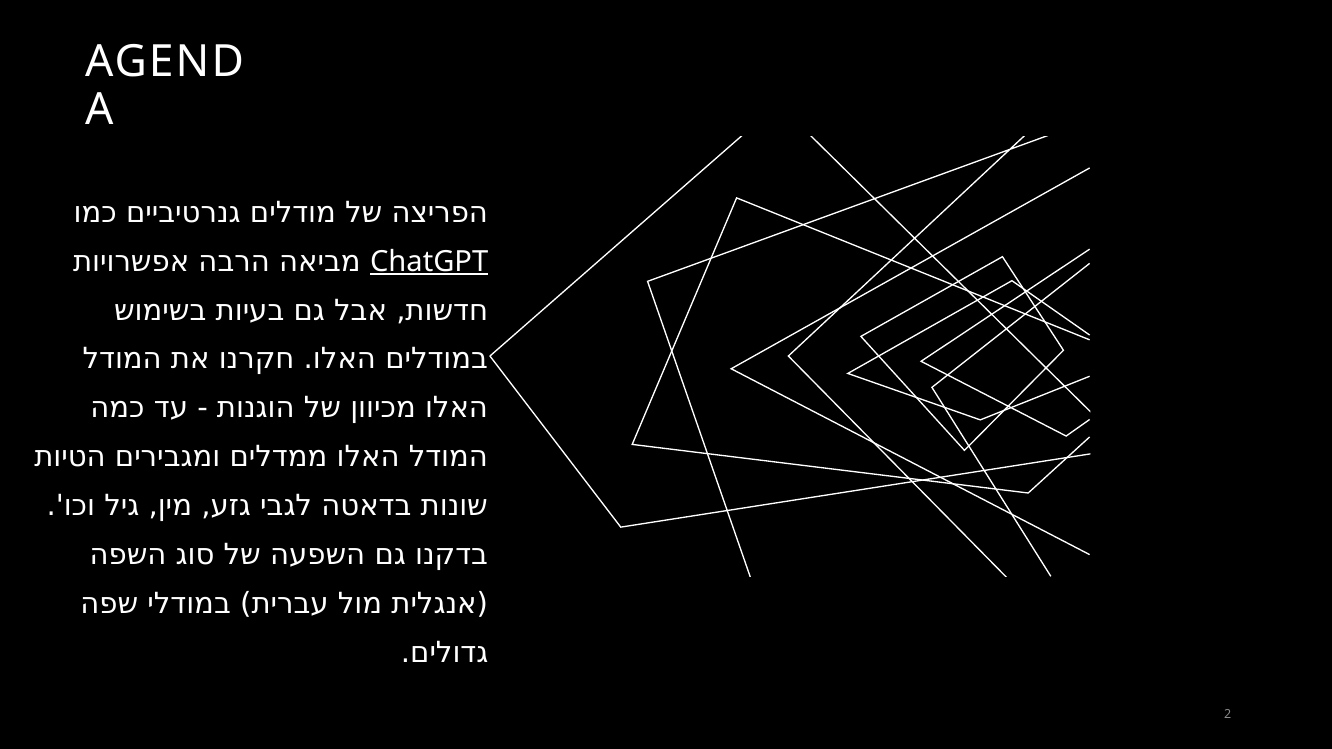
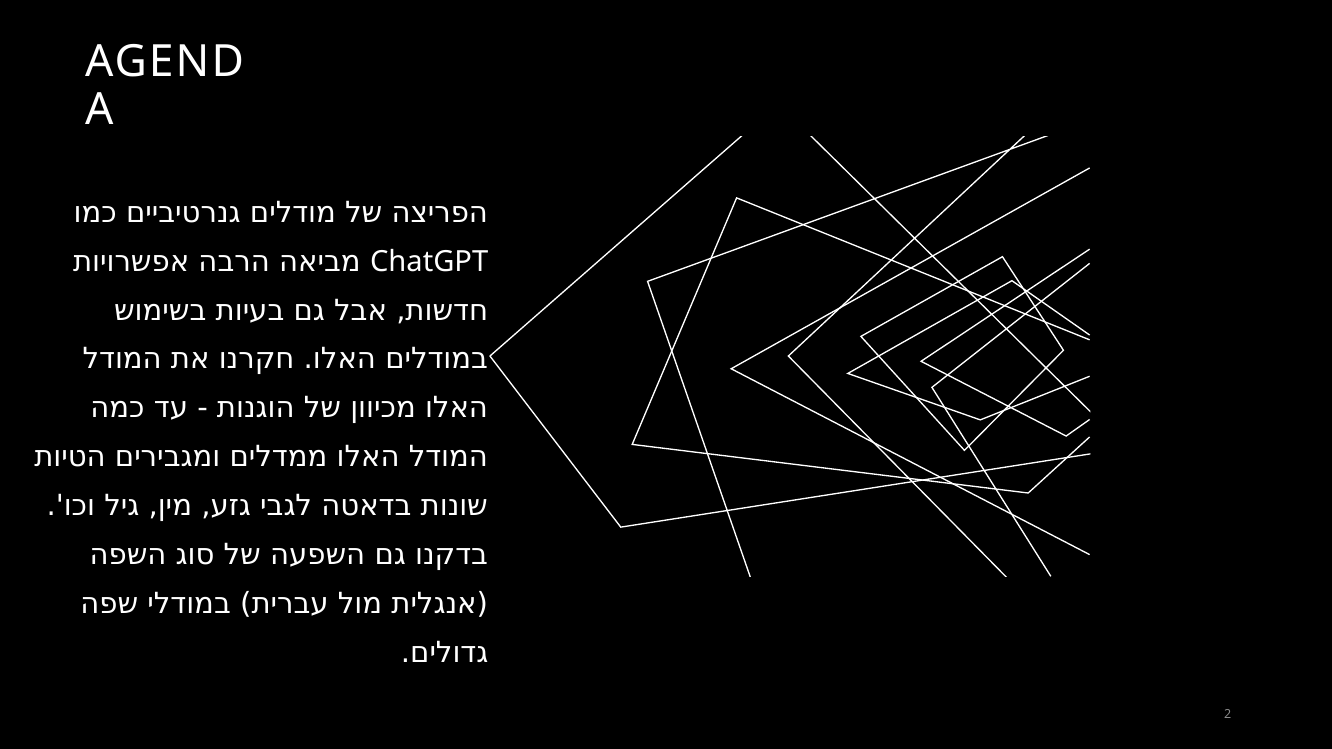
ChatGPT underline: present -> none (429, 262)
